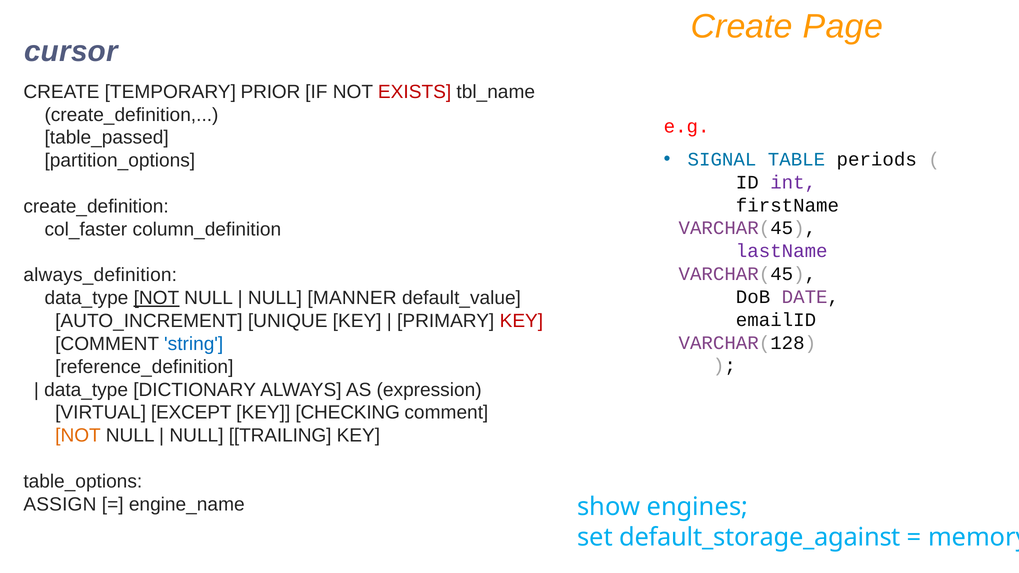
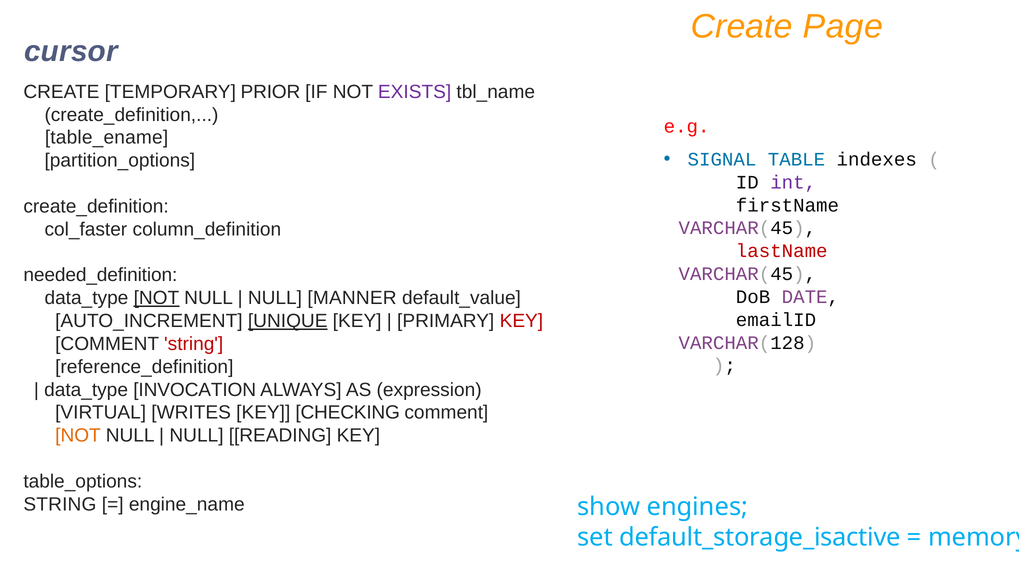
EXISTS colour: red -> purple (415, 92)
table_passed: table_passed -> table_ename (107, 138)
periods: periods -> indexes (877, 159)
lastName colour: purple -> red (782, 251)
always_definition: always_definition -> needed_definition (100, 275)
UNIQUE underline: none -> present (288, 321)
string colour: blue -> red (194, 344)
DICTIONARY: DICTIONARY -> INVOCATION (195, 390)
EXCEPT: EXCEPT -> WRITES (191, 413)
TRAILING: TRAILING -> READING (280, 436)
ASSIGN: ASSIGN -> STRING (60, 505)
default_storage_against: default_storage_against -> default_storage_isactive (760, 538)
